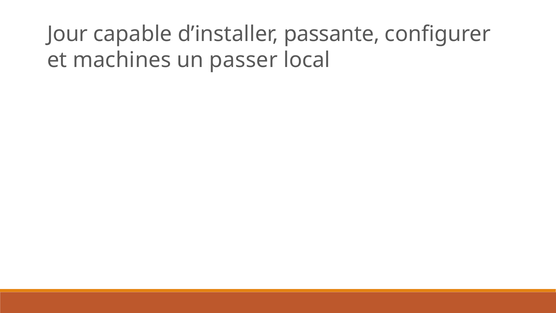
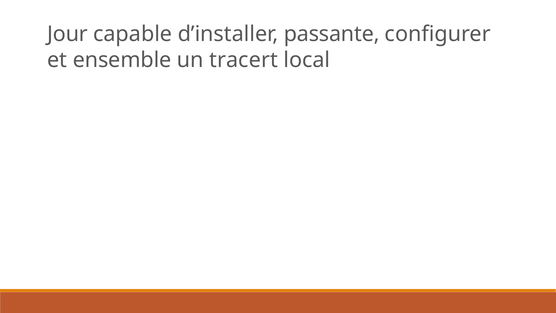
machines: machines -> ensemble (122, 60)
passer: passer -> tracert (244, 60)
